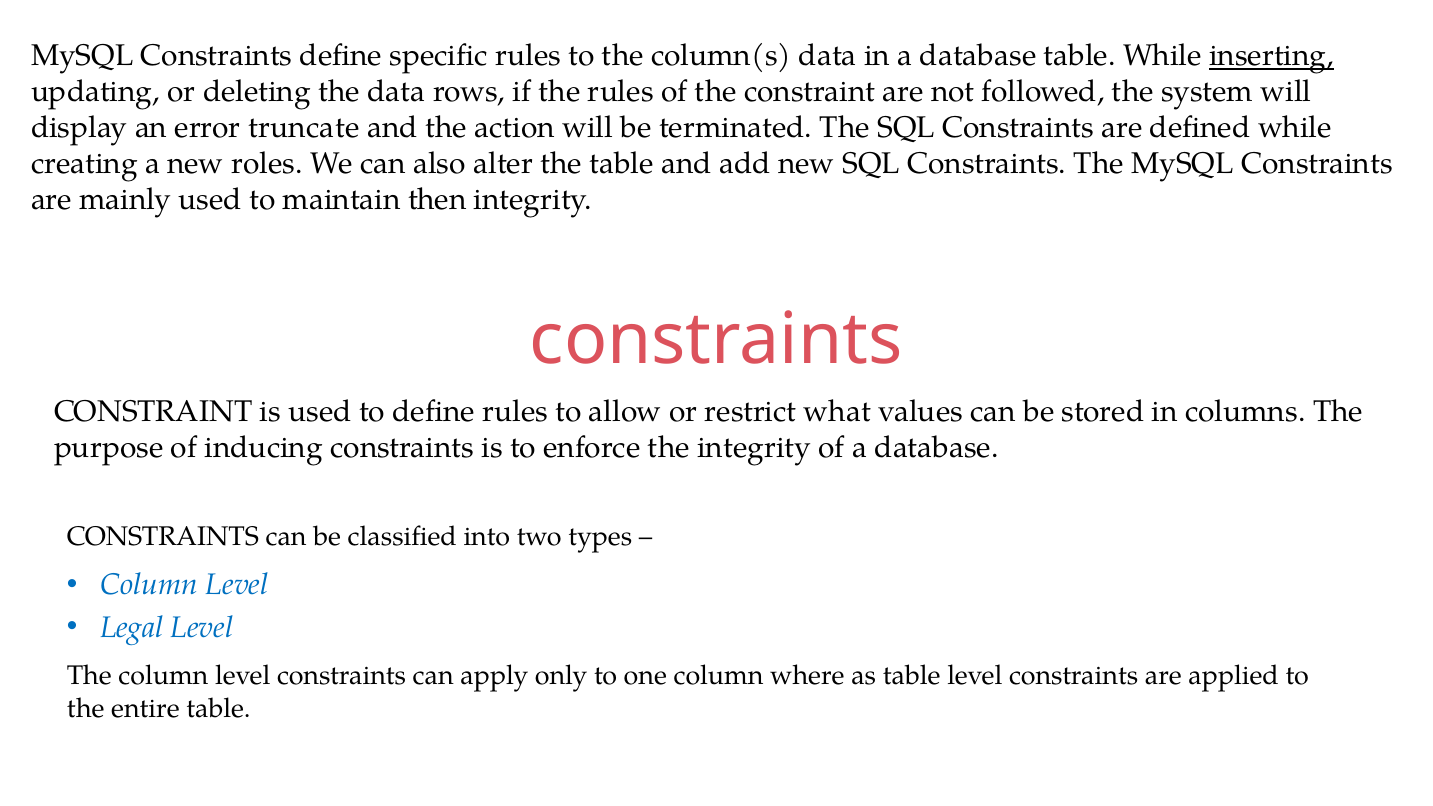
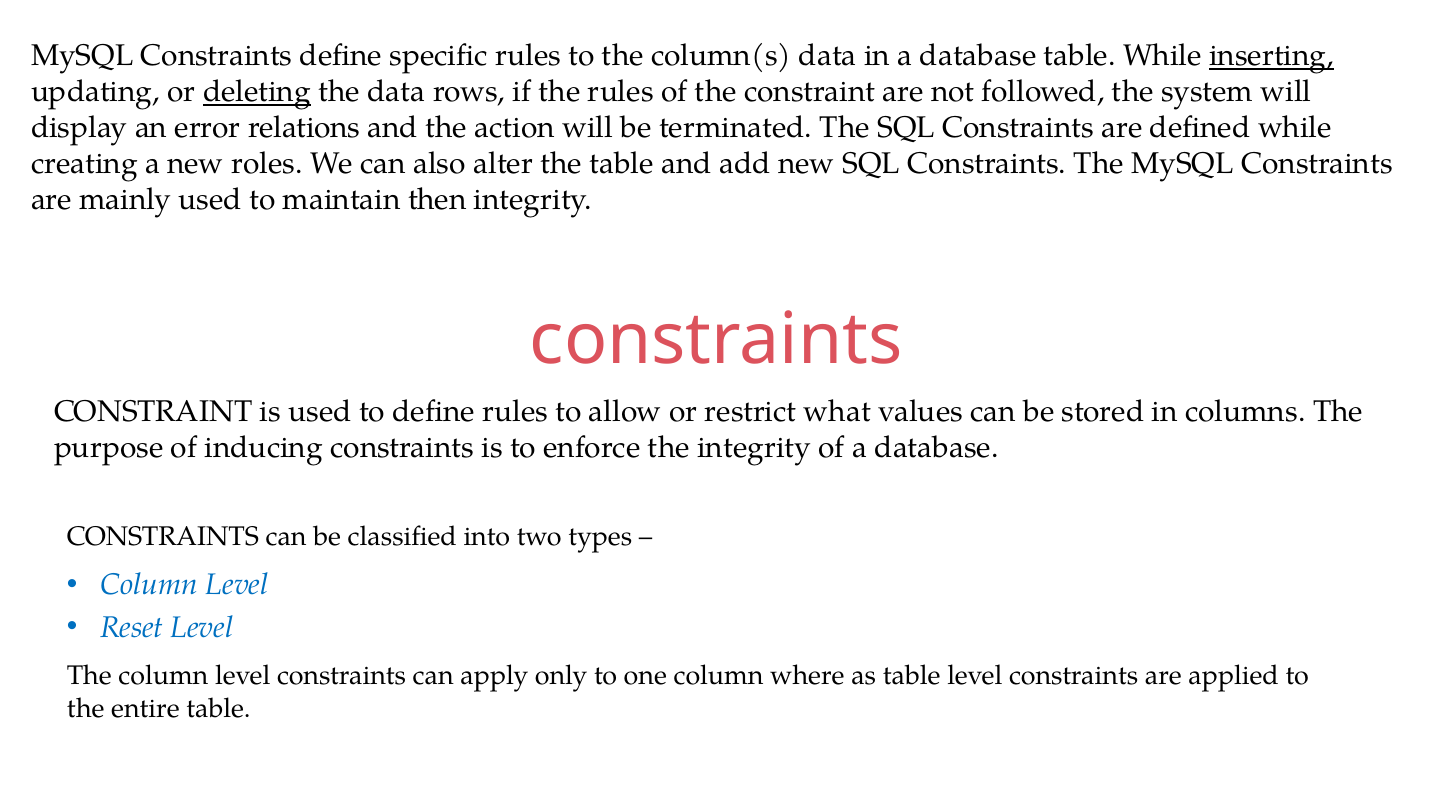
deleting underline: none -> present (257, 92)
truncate: truncate -> relations (304, 128)
Legal: Legal -> Reset (132, 628)
